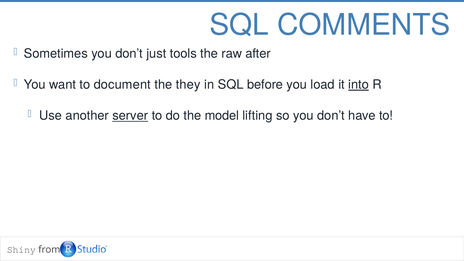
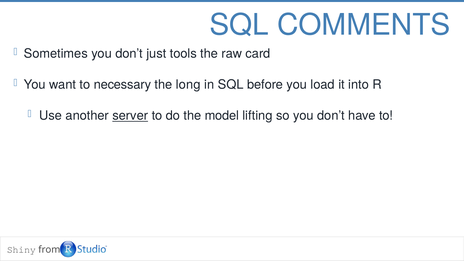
after: after -> card (258, 54)
document: document -> necessary (122, 85)
they: they -> long (188, 85)
into underline: present -> none (359, 85)
